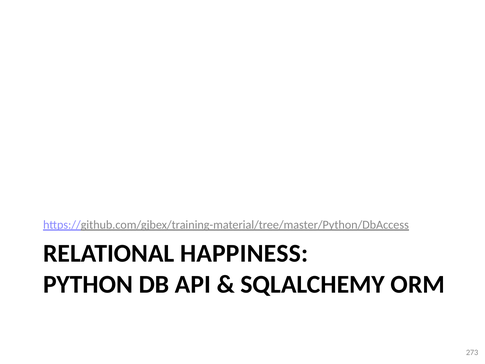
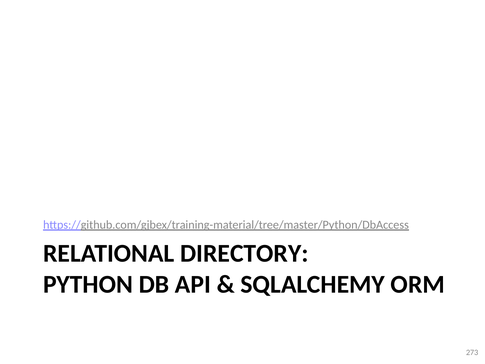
HAPPINESS: HAPPINESS -> DIRECTORY (244, 253)
